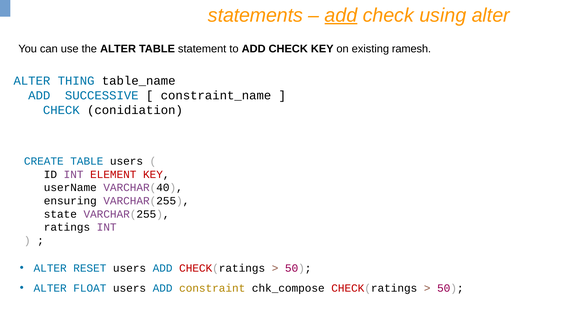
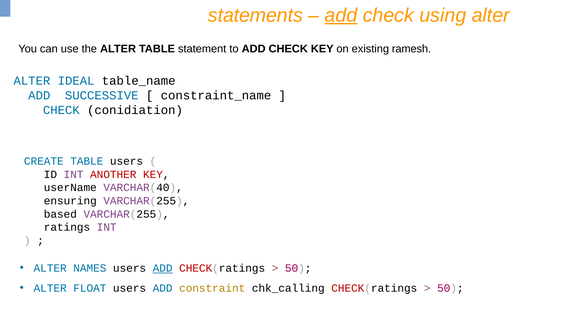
THING: THING -> IDEAL (76, 81)
ELEMENT: ELEMENT -> ANOTHER (113, 174)
state: state -> based (60, 214)
RESET: RESET -> NAMES (90, 268)
ADD underline: none -> present (163, 268)
chk_compose: chk_compose -> chk_calling (288, 288)
